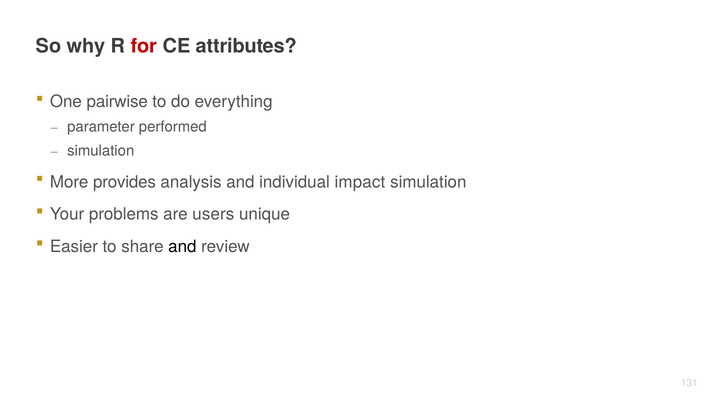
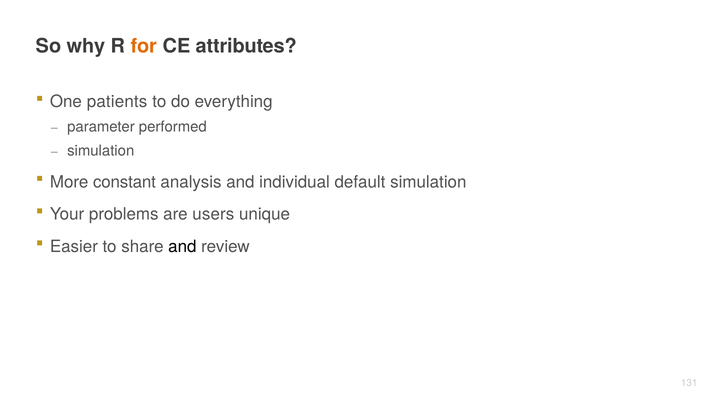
for colour: red -> orange (144, 46)
pairwise: pairwise -> patients (117, 102)
provides: provides -> constant (124, 182)
impact: impact -> default (360, 182)
